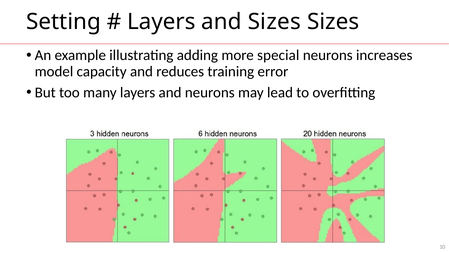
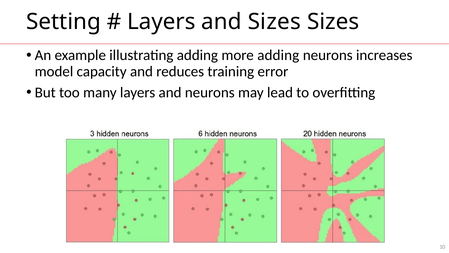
more special: special -> adding (278, 55)
